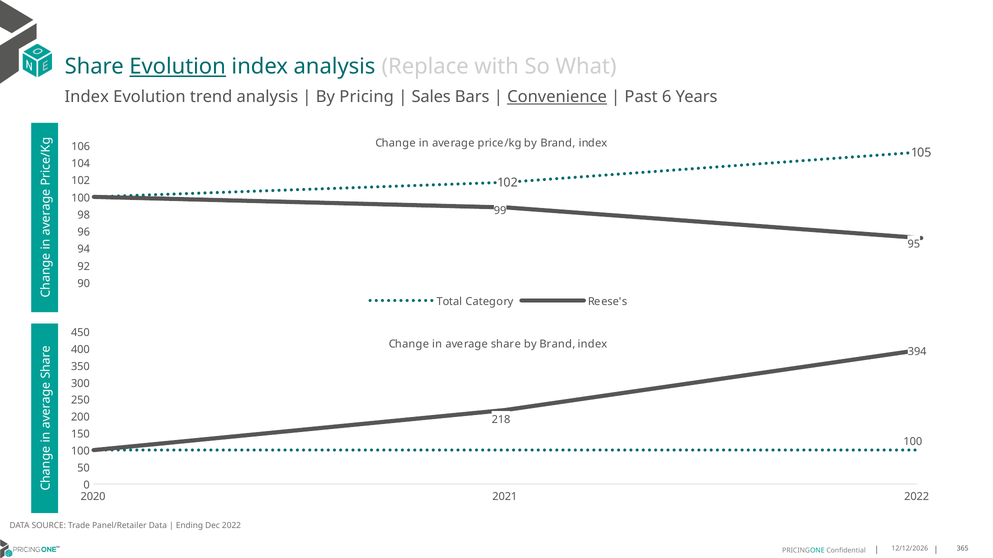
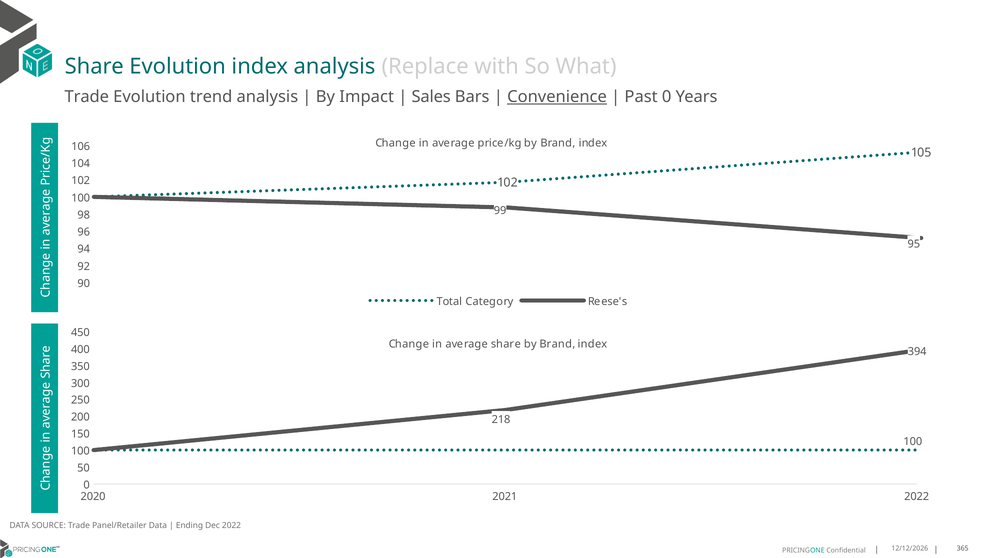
Evolution underline: present -> none (178, 67)
Index: Index -> Trade (87, 97)
Pricing: Pricing -> Impact (367, 97)
Past 6: 6 -> 0 (667, 97)
